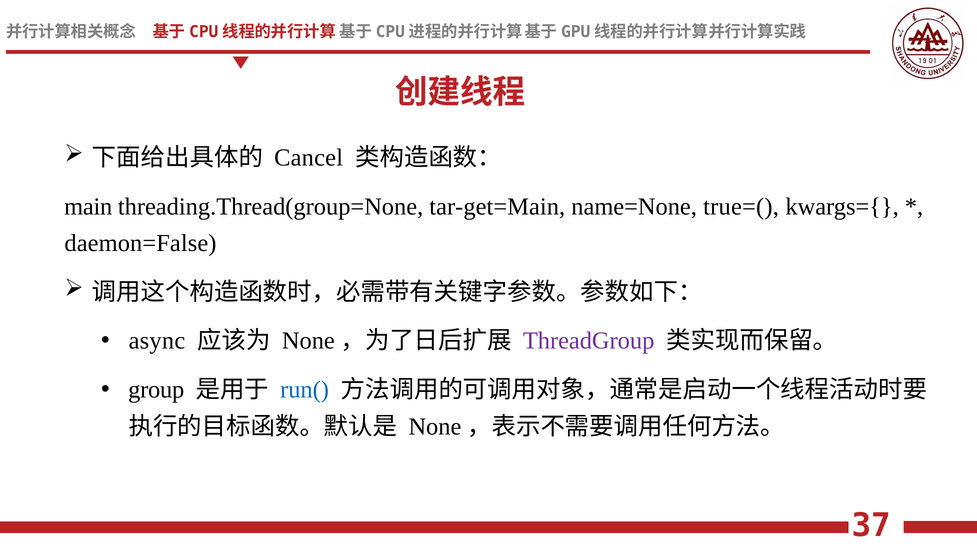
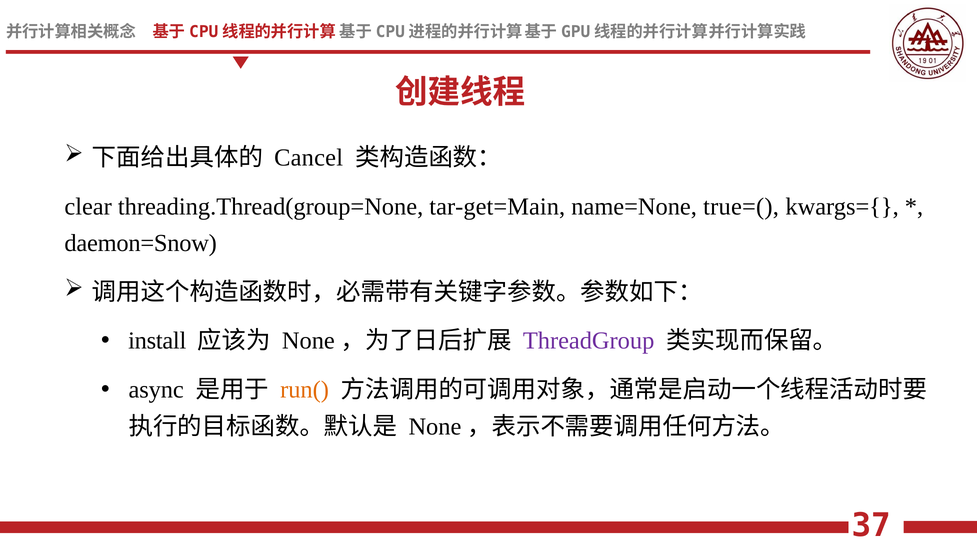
main: main -> clear (88, 206)
daemon=False: daemon=False -> daemon=Snow (141, 243)
async: async -> install (157, 341)
group: group -> async (156, 389)
run( colour: blue -> orange (305, 389)
